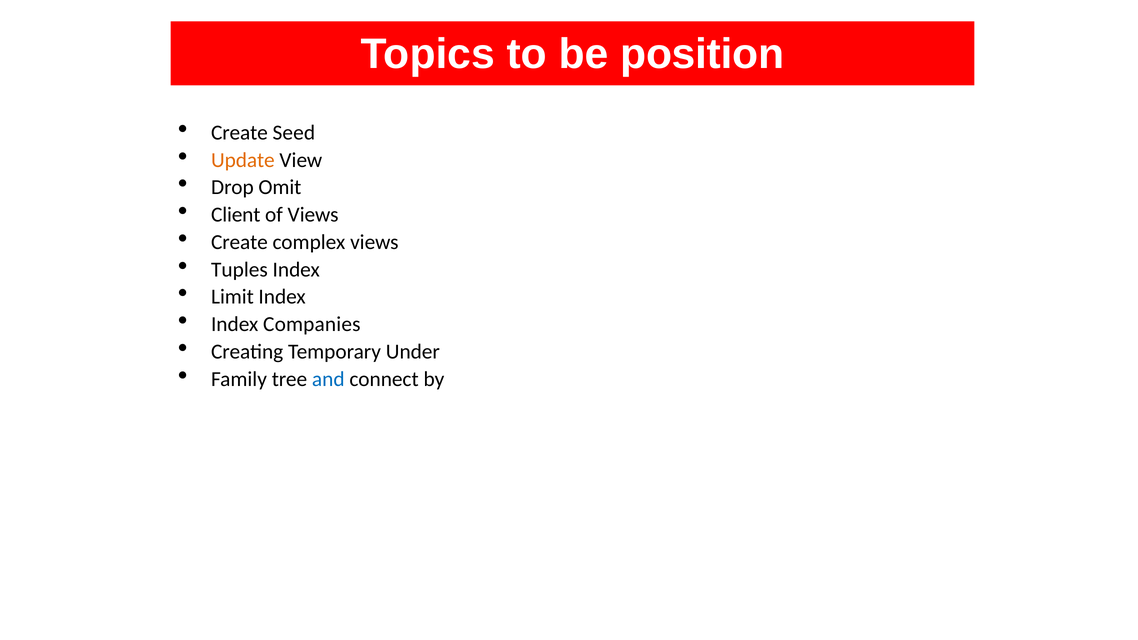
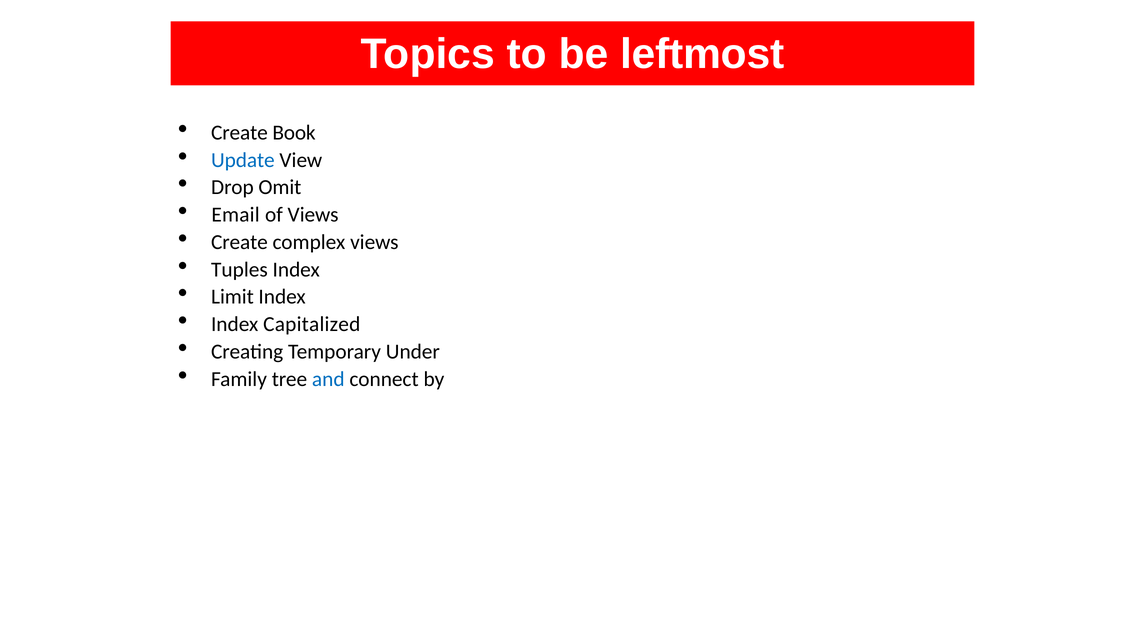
position: position -> leftmost (702, 54)
Seed: Seed -> Book (294, 133)
Update colour: orange -> blue (243, 160)
Client: Client -> Email (236, 215)
Companies: Companies -> Capitalized (312, 324)
